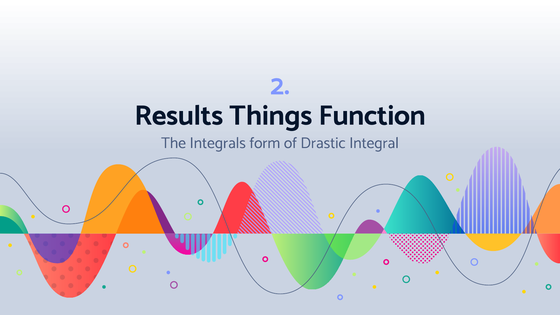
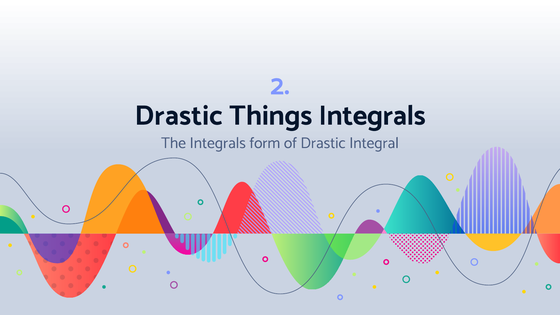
Results: Results -> Drastic (179, 115)
Things Function: Function -> Integrals (372, 115)
